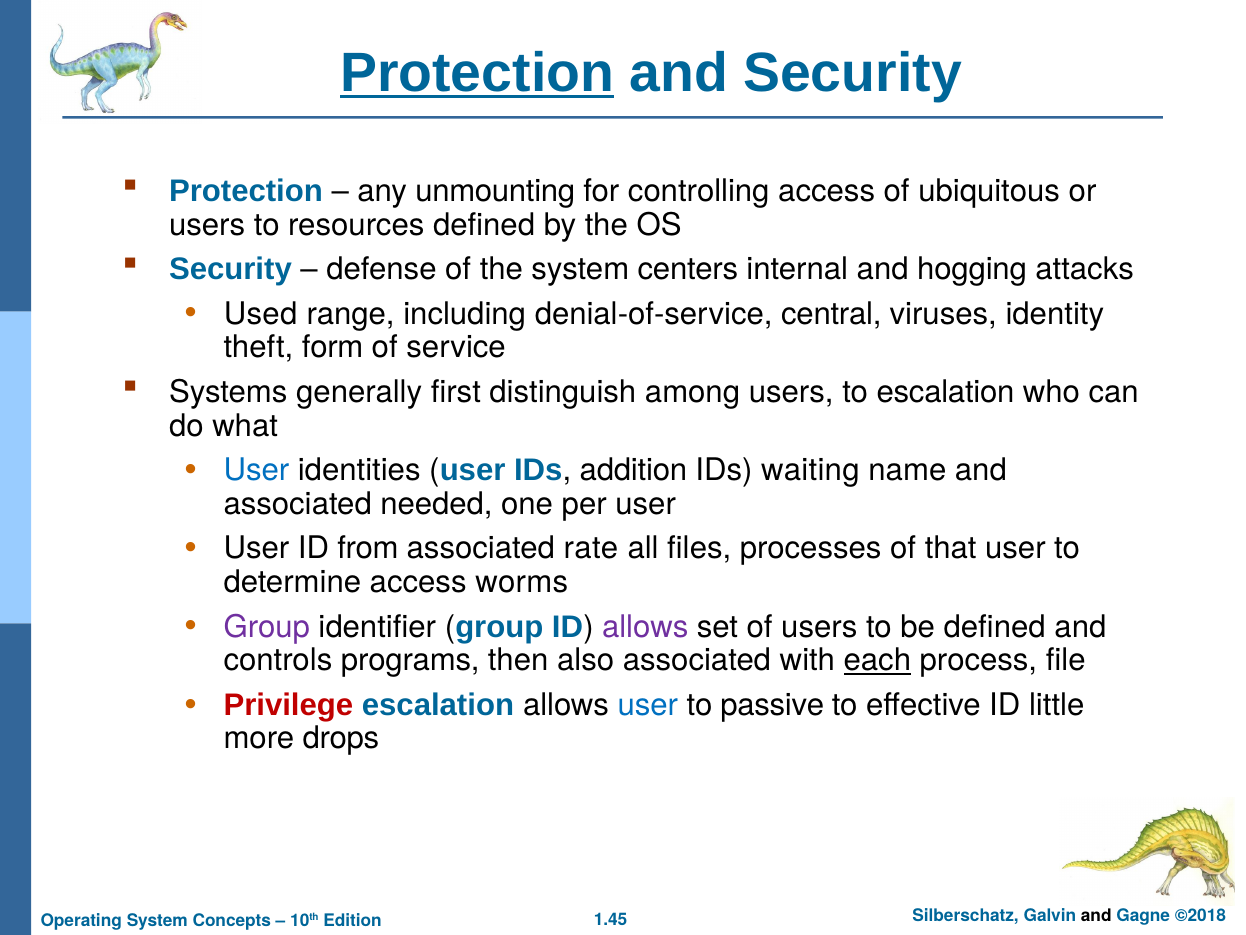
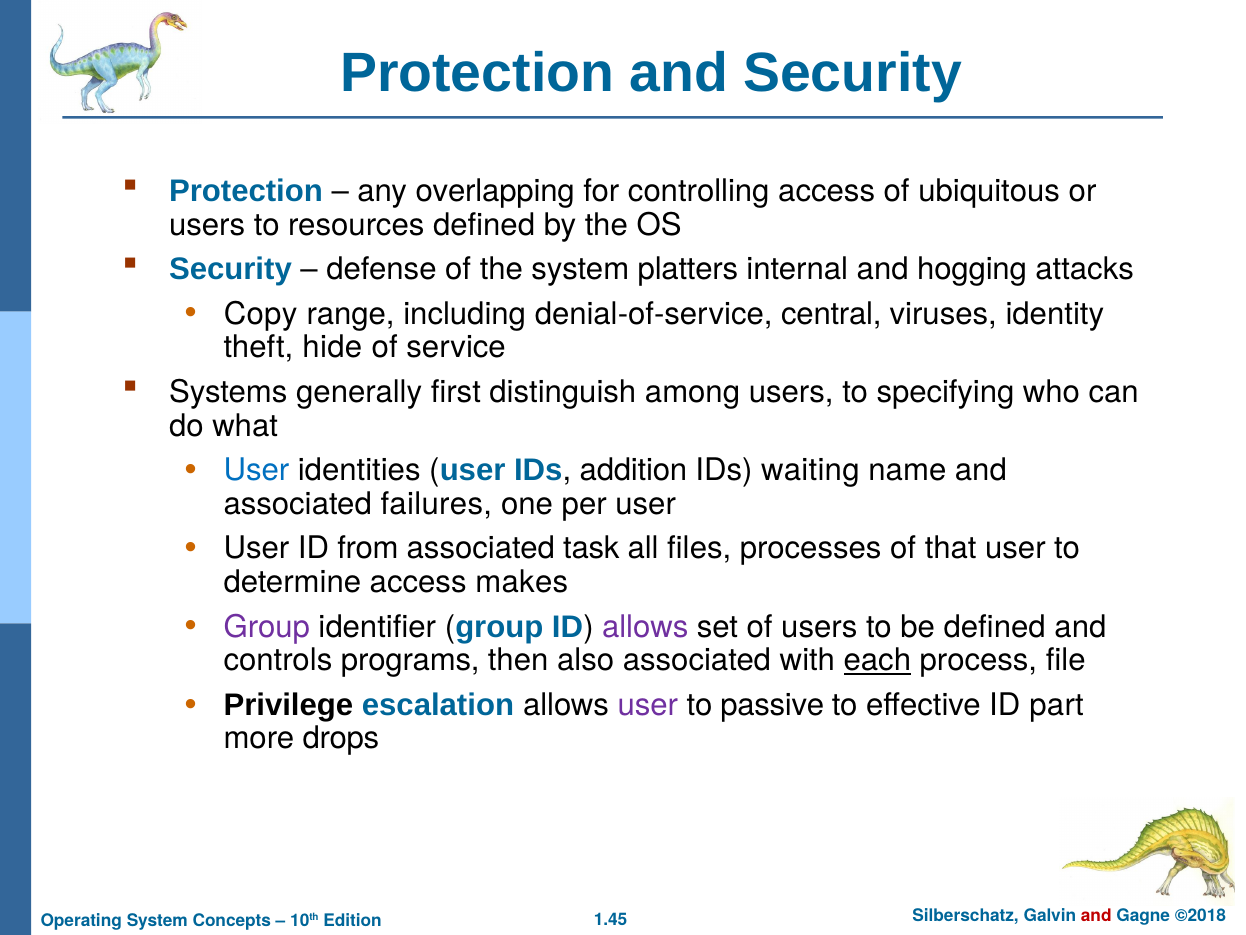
Protection underline: present -> none (477, 73)
unmounting: unmounting -> overlapping (495, 191)
centers: centers -> platters (688, 269)
Used: Used -> Copy (261, 314)
form: form -> hide (332, 347)
to escalation: escalation -> specifying (945, 392)
needed: needed -> failures (436, 504)
rate: rate -> task (591, 548)
worms: worms -> makes (522, 582)
Privilege colour: red -> black (288, 705)
user colour: blue -> purple (648, 705)
little: little -> part (1057, 705)
and colour: black -> red (1096, 915)
